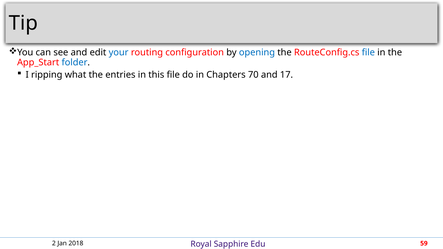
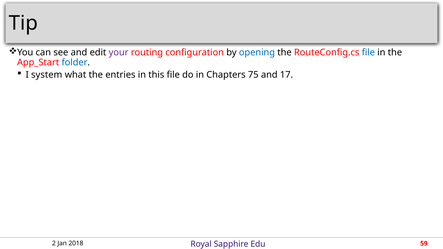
your colour: blue -> purple (119, 53)
ripping: ripping -> system (47, 75)
70: 70 -> 75 (253, 75)
